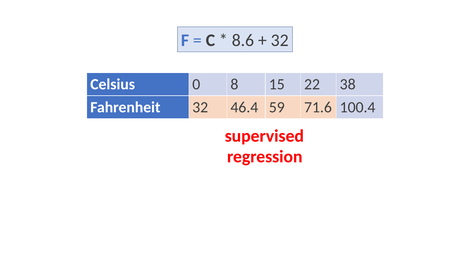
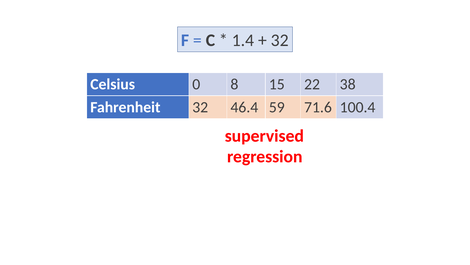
8.6: 8.6 -> 1.4 (243, 40)
